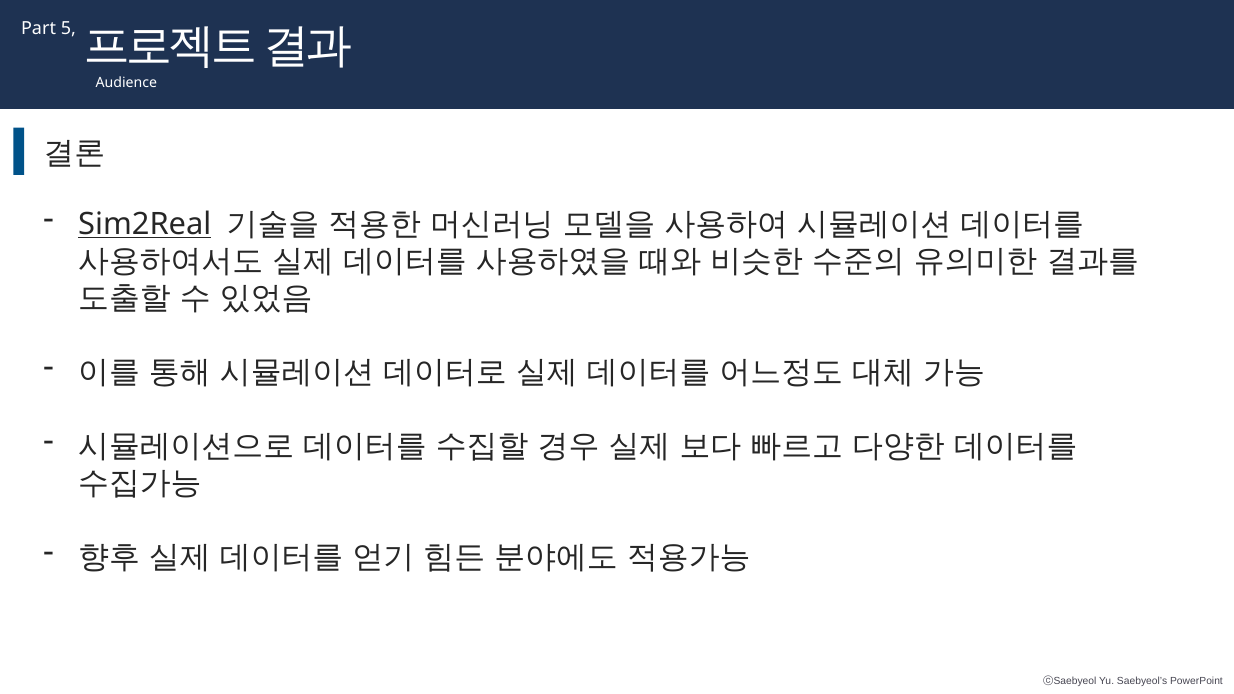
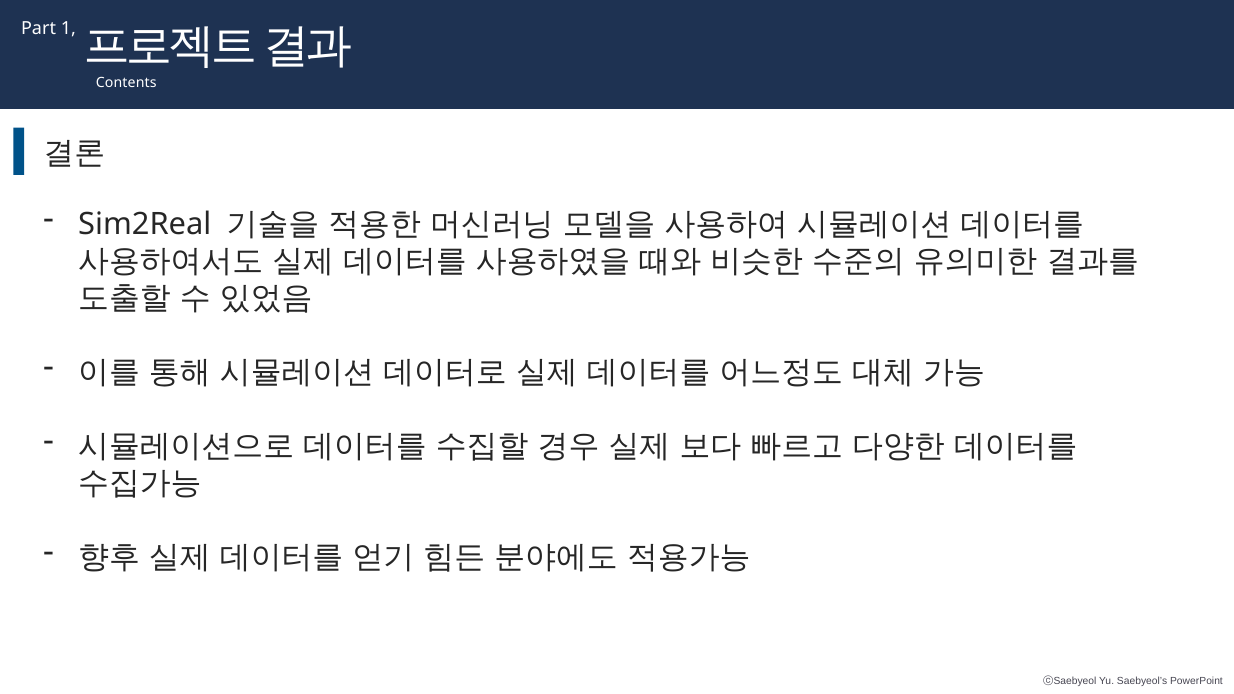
5: 5 -> 1 (68, 28)
Audience: Audience -> Contents (126, 82)
Sim2Real underline: present -> none (145, 224)
